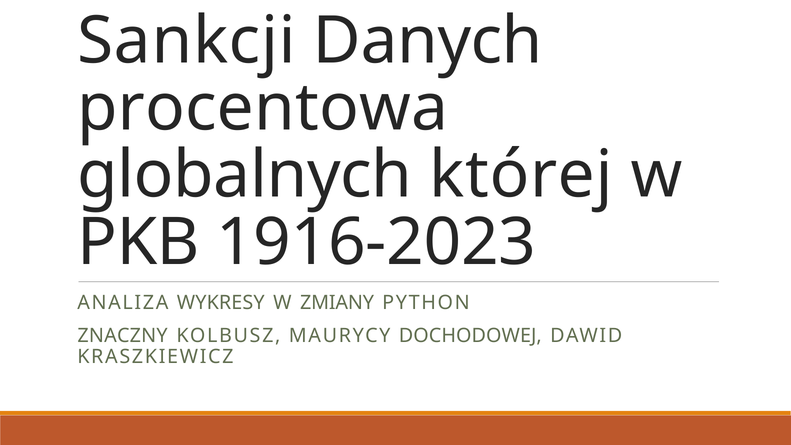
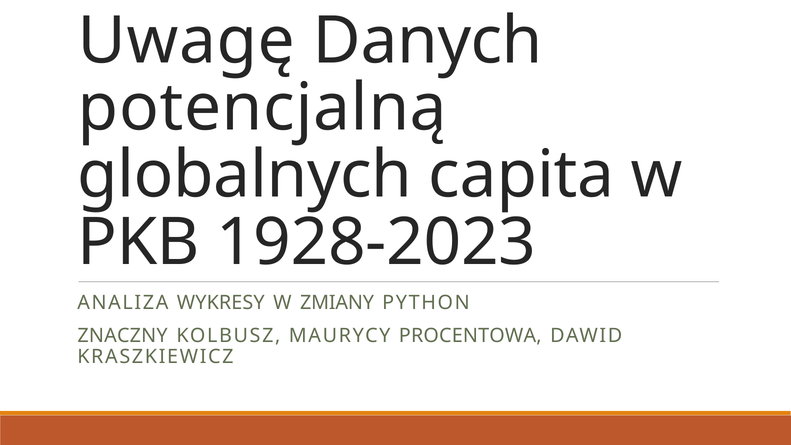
Sankcji: Sankcji -> Uwagę (187, 41)
procentowa: procentowa -> potencjalną (262, 108)
której: której -> capita (521, 175)
1916-2023: 1916-2023 -> 1928-2023 (376, 242)
DOCHODOWEJ: DOCHODOWEJ -> PROCENTOWA (470, 335)
